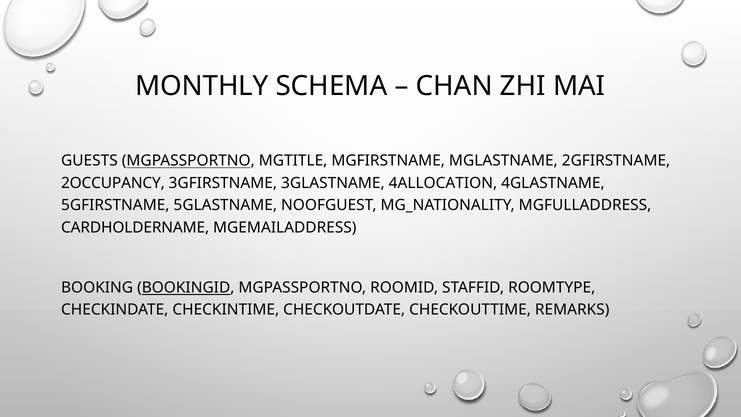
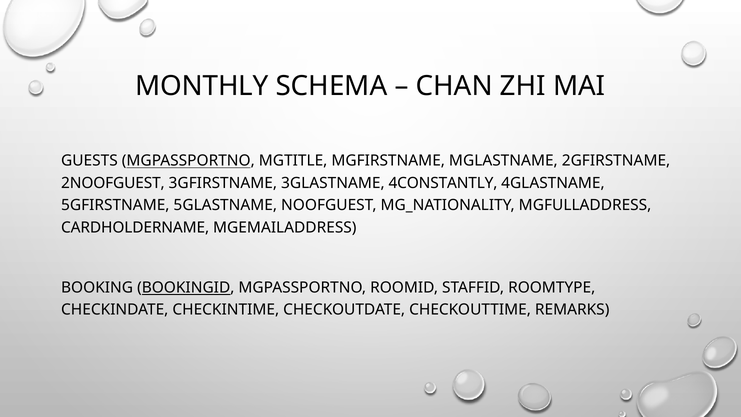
2OCCUPANCY: 2OCCUPANCY -> 2NOOFGUEST (113, 183)
4ALLOCATION: 4ALLOCATION -> 4CONSTANTLY (443, 183)
